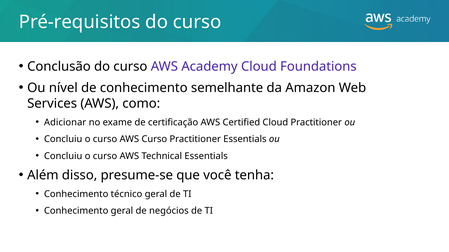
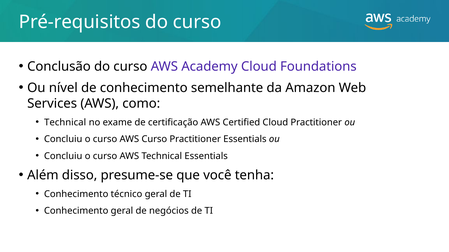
Adicionar: Adicionar -> Technical (65, 123)
